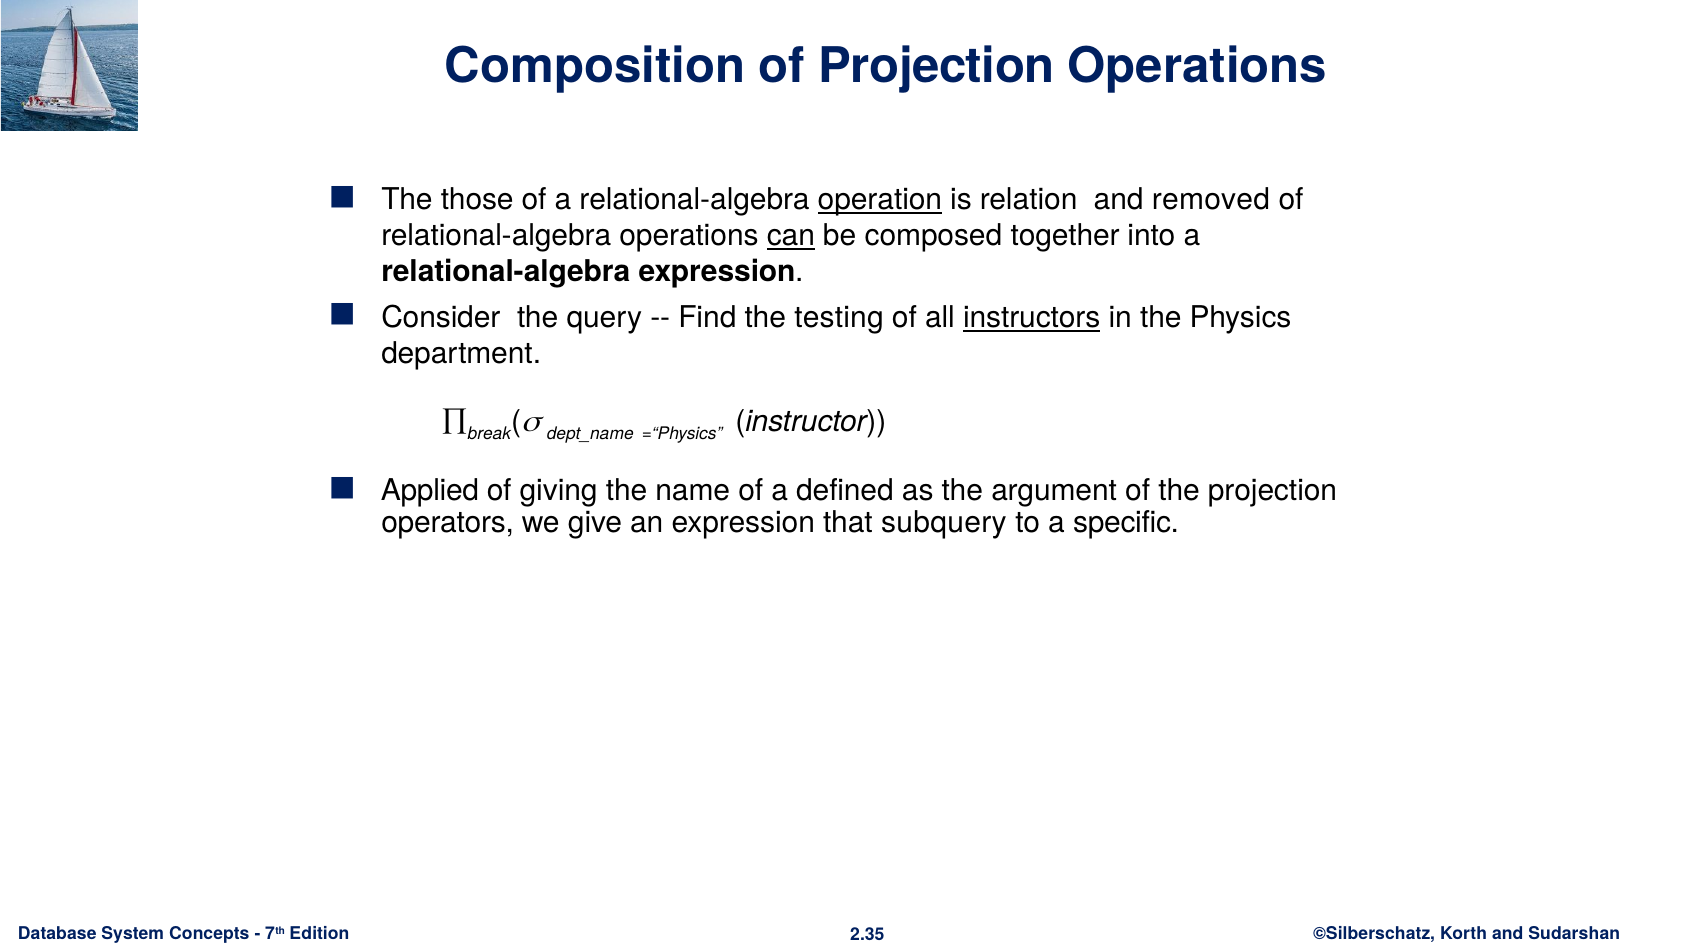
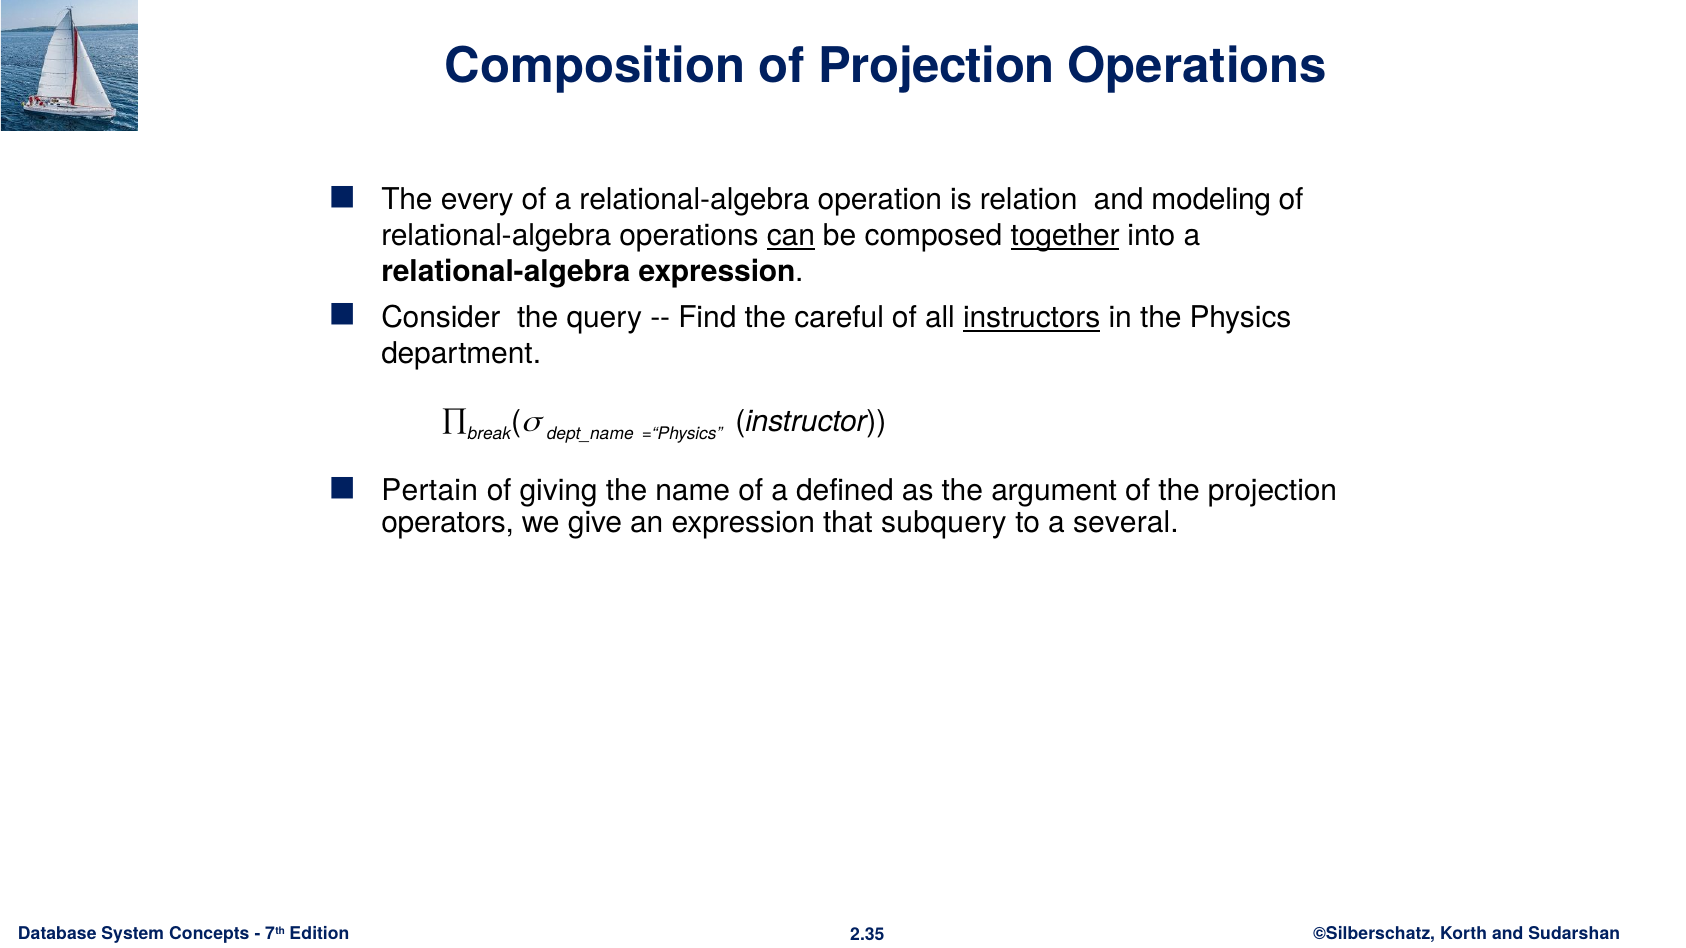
those: those -> every (477, 200)
operation underline: present -> none (880, 200)
removed: removed -> modeling (1211, 200)
together underline: none -> present (1065, 236)
testing: testing -> careful (839, 318)
Applied: Applied -> Pertain (430, 491)
specific: specific -> several (1126, 523)
